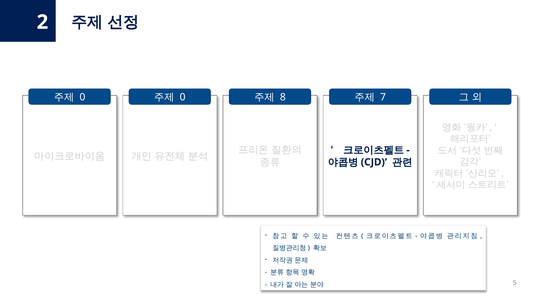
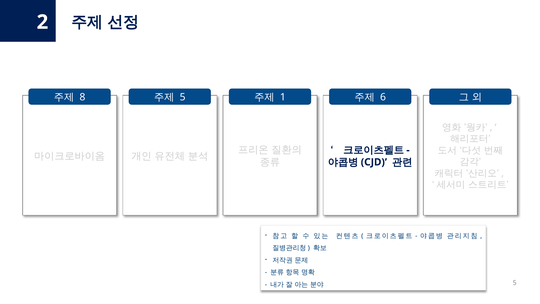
0: 0 -> 8 (82, 97)
0: 0 -> 5 (183, 97)
8: 8 -> 1 (283, 97)
7: 7 -> 6 (383, 97)
